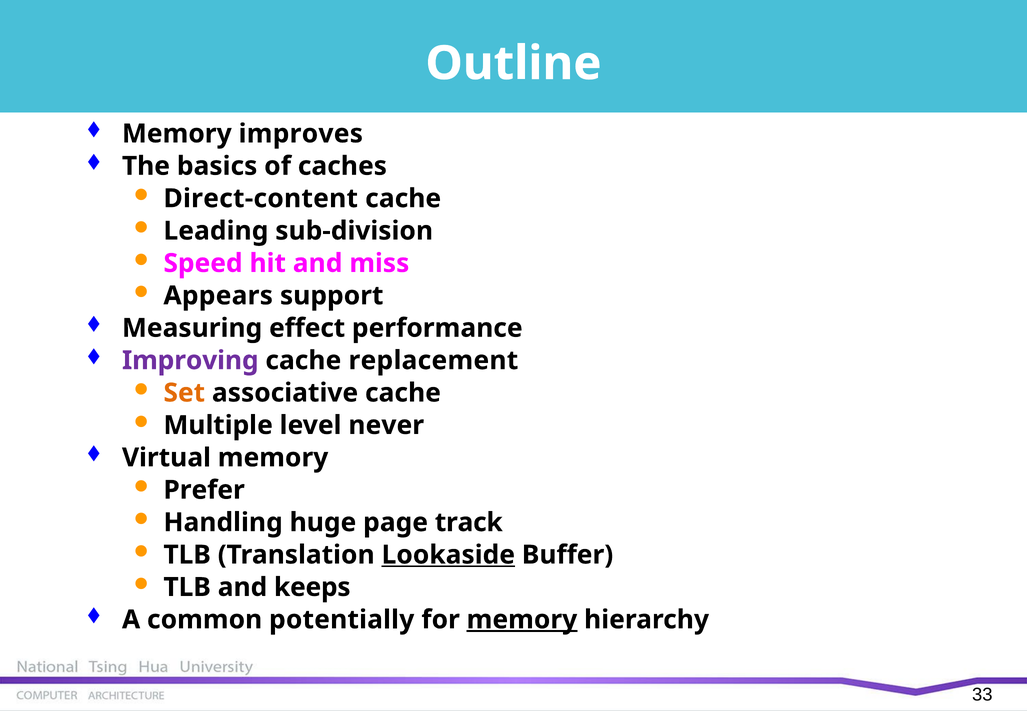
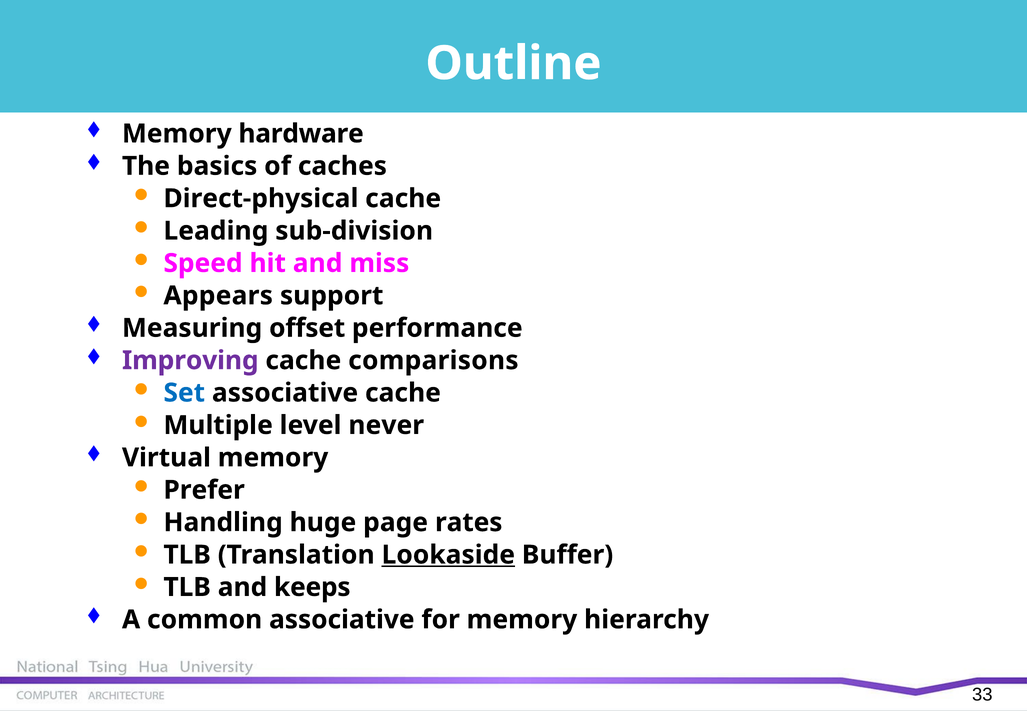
improves: improves -> hardware (301, 134)
Direct-content: Direct-content -> Direct-physical (261, 198)
effect: effect -> offset (307, 328)
replacement: replacement -> comparisons (433, 360)
Set colour: orange -> blue (184, 393)
track: track -> rates (469, 522)
common potentially: potentially -> associative (342, 620)
memory underline: present -> none (522, 620)
